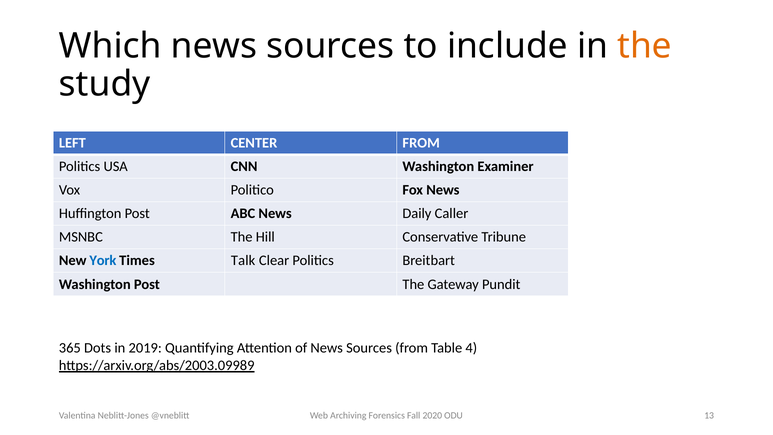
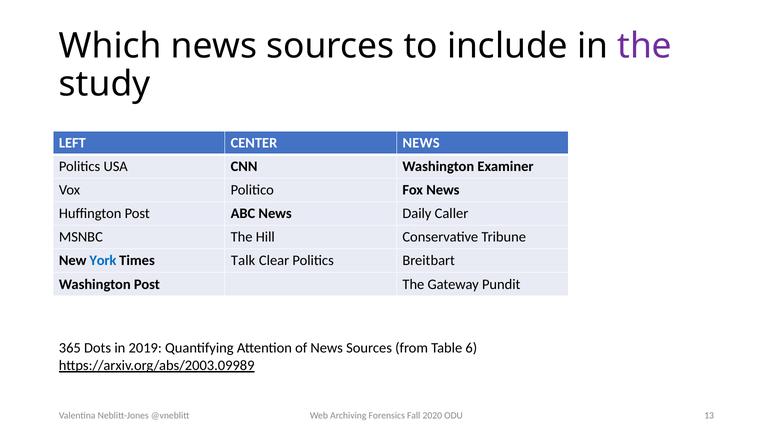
the colour: orange -> purple (645, 46)
CENTER FROM: FROM -> NEWS (421, 143)
4: 4 -> 6 (471, 348)
